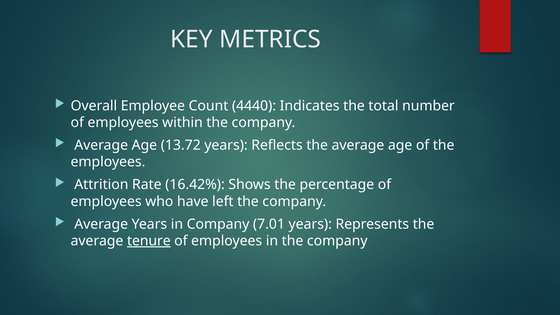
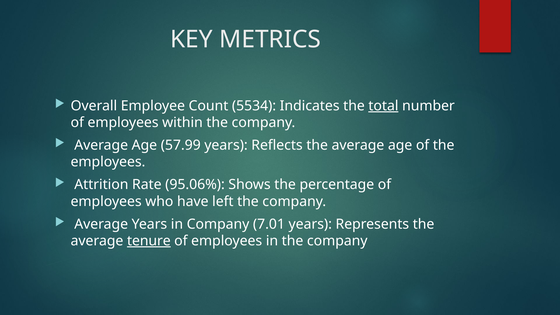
4440: 4440 -> 5534 (254, 106)
total underline: none -> present (383, 106)
13.72: 13.72 -> 57.99 (181, 145)
16.42%: 16.42% -> 95.06% (195, 185)
